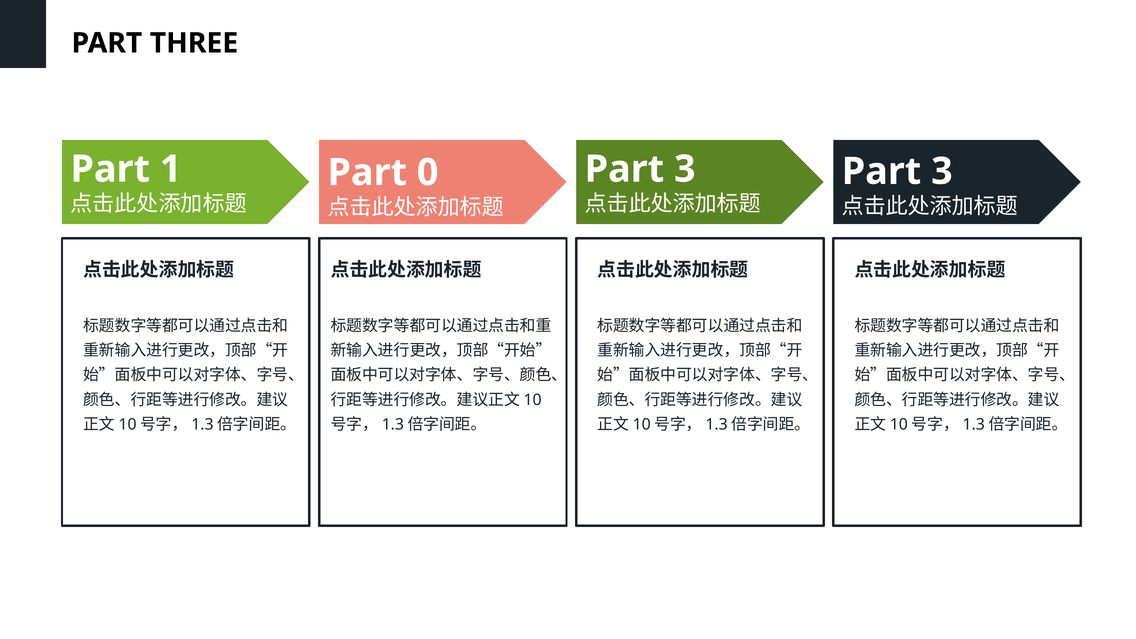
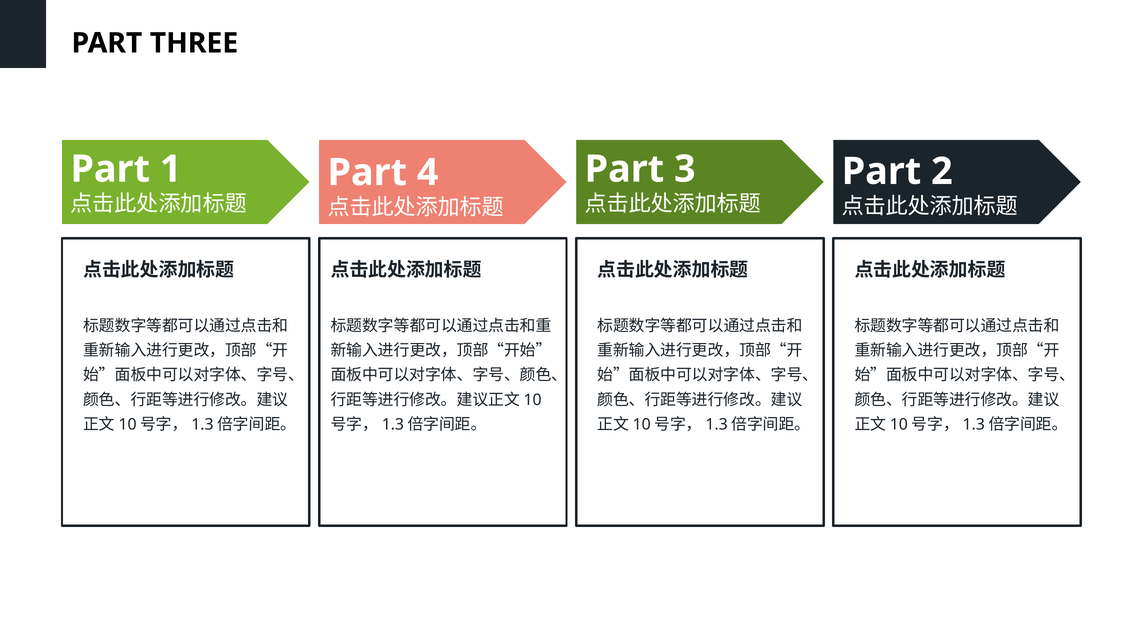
3: 3 -> 2 (942, 171)
0: 0 -> 4 (428, 173)
